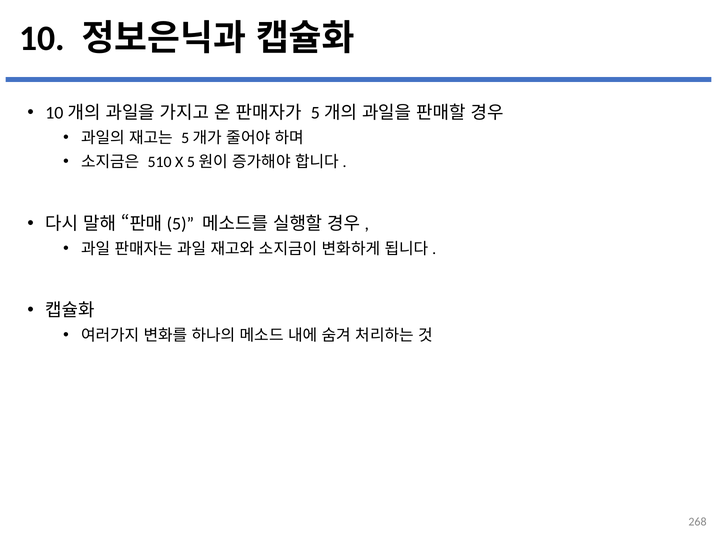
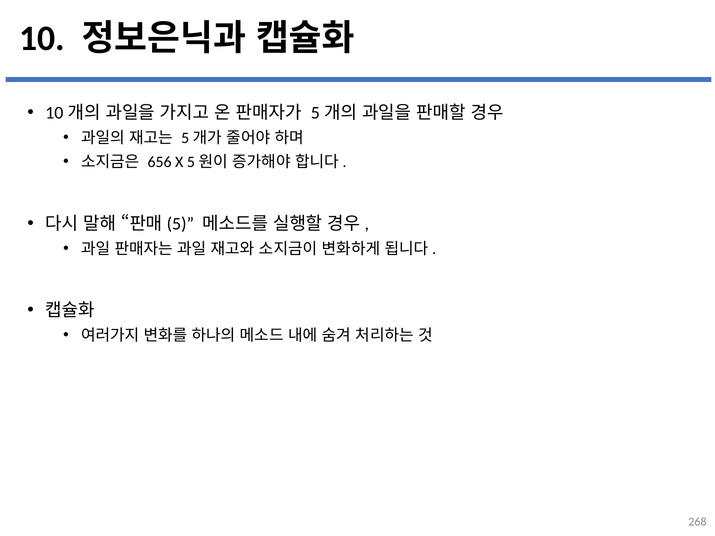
510: 510 -> 656 (160, 162)
